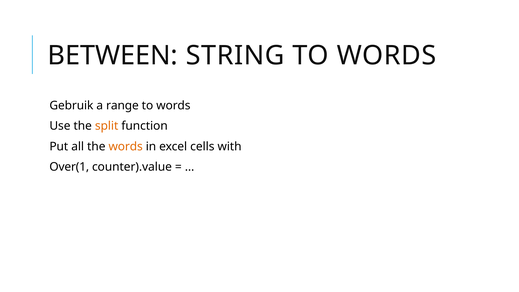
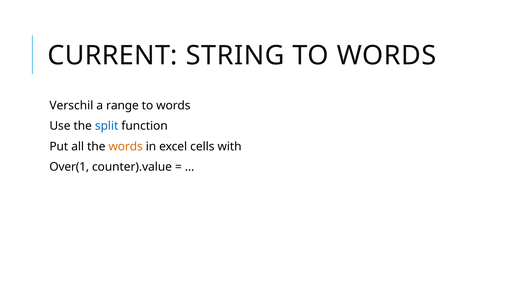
BETWEEN: BETWEEN -> CURRENT (113, 56)
Gebruik: Gebruik -> Verschil (71, 106)
split colour: orange -> blue (107, 126)
